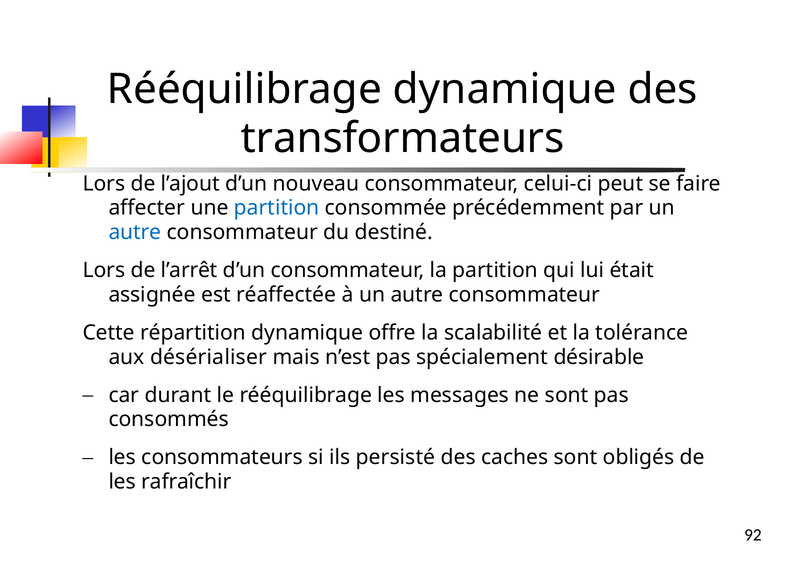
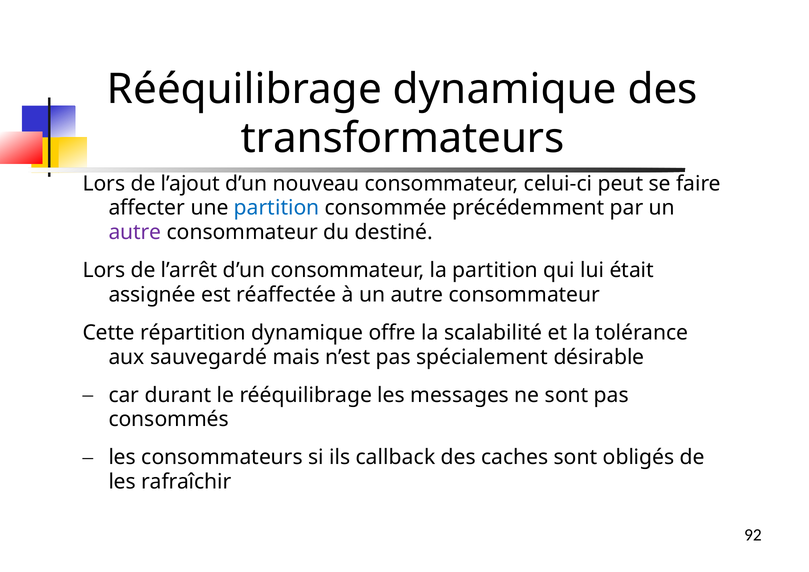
autre colour: blue -> purple (135, 232)
désérialiser: désérialiser -> sauvegardé (209, 357)
persisté: persisté -> callback (396, 458)
